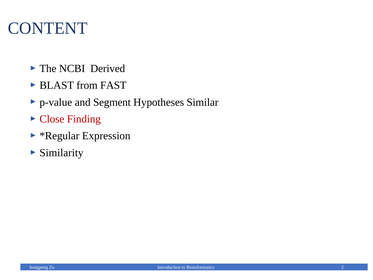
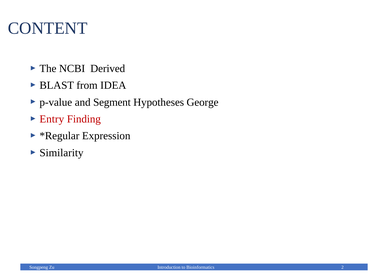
FAST: FAST -> IDEA (113, 85)
Similar: Similar -> George (203, 102)
Close: Close -> Entry (52, 119)
